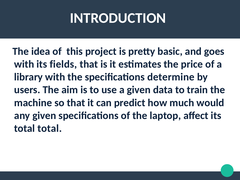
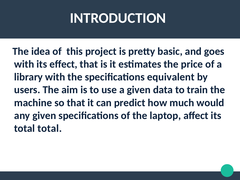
fields: fields -> effect (63, 64)
determine: determine -> equivalent (171, 77)
